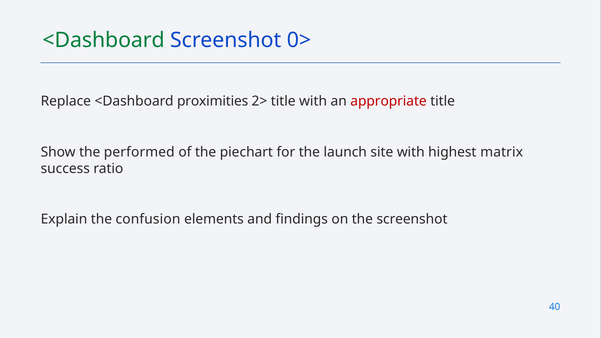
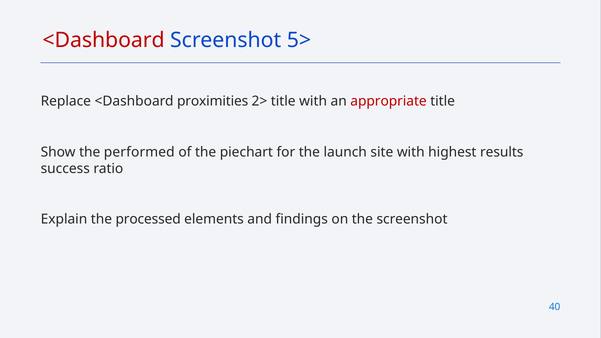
<Dashboard colour: green -> red (104, 40)
0>: 0> -> 5> (299, 40)
matrix: matrix -> results (502, 152)
confusion: confusion -> processed (148, 219)
